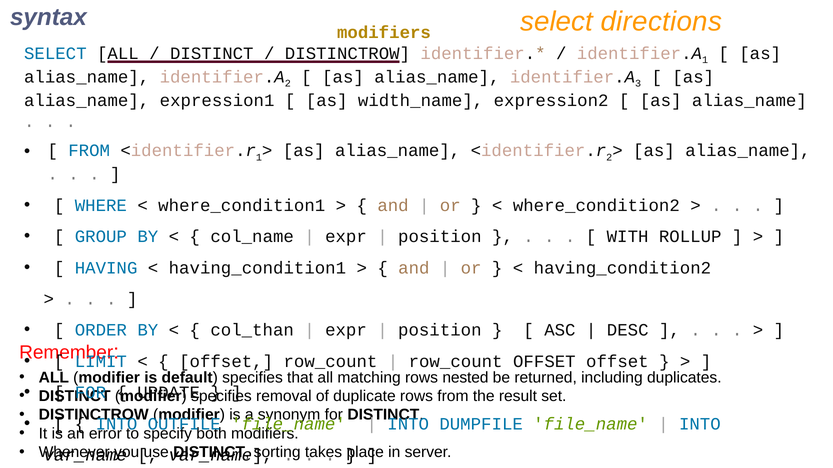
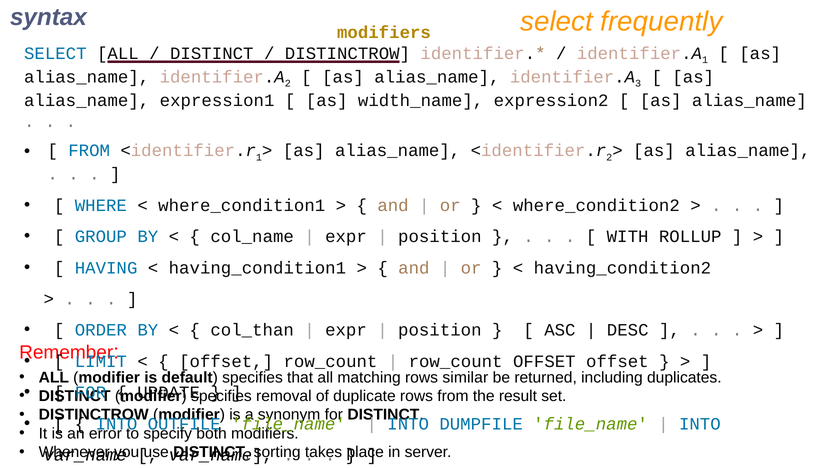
directions: directions -> frequently (661, 22)
nested: nested -> similar (465, 378)
